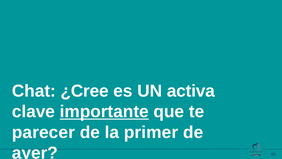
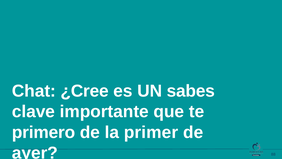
activa: activa -> sabes (191, 91)
importante underline: present -> none (104, 111)
parecer: parecer -> primero (44, 132)
